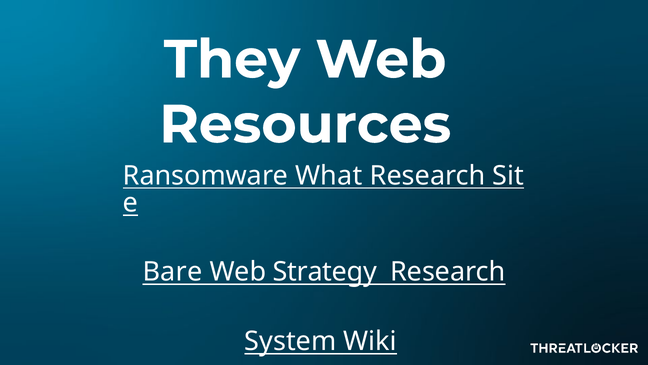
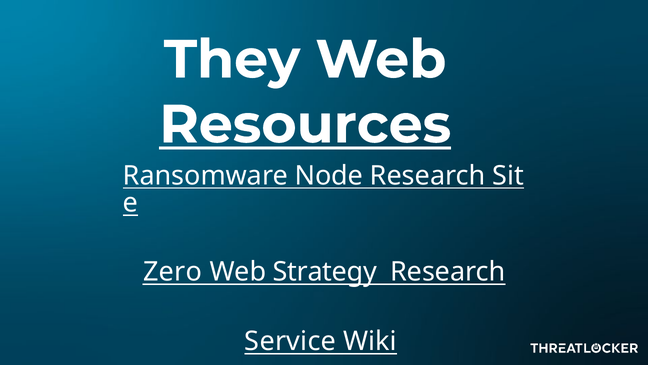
Resources underline: none -> present (305, 124)
What: What -> Node (329, 176)
Bare: Bare -> Zero (173, 272)
System: System -> Service (290, 341)
